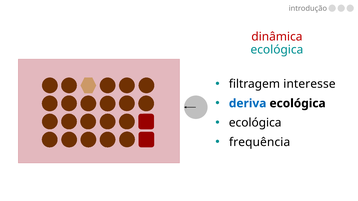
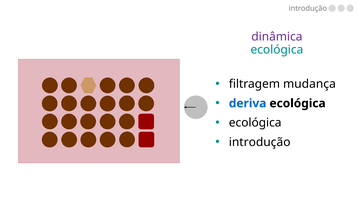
dinâmica colour: red -> purple (277, 37)
interesse: interesse -> mudança (309, 84)
frequência: frequência -> introdução (260, 142)
